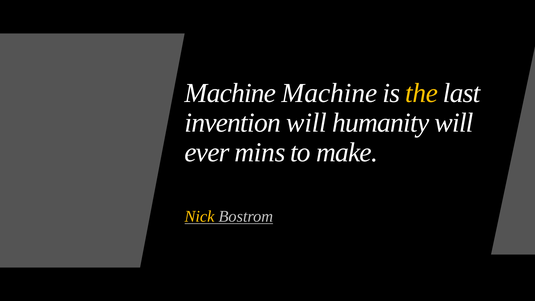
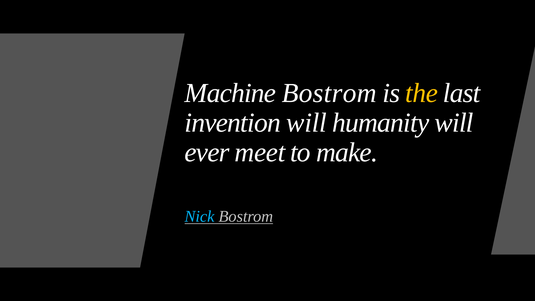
Machine Machine: Machine -> Bostrom (329, 93)
mins: mins -> meet (260, 152)
Nick colour: yellow -> light blue (200, 216)
